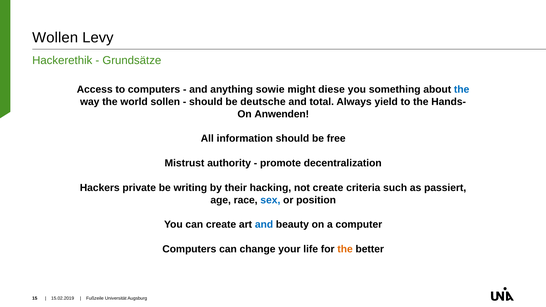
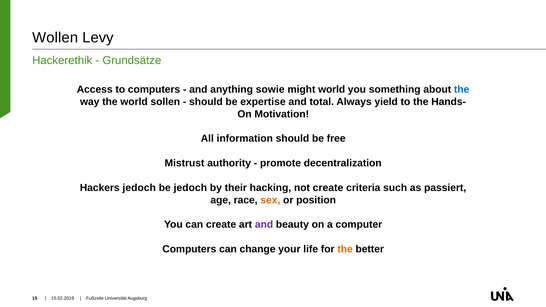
might diese: diese -> world (332, 90)
deutsche: deutsche -> expertise (263, 102)
Anwenden: Anwenden -> Motivation (282, 114)
Hackers private: private -> jedoch (139, 188)
be writing: writing -> jedoch (190, 188)
sex colour: blue -> orange (270, 200)
and colour: blue -> purple (264, 225)
